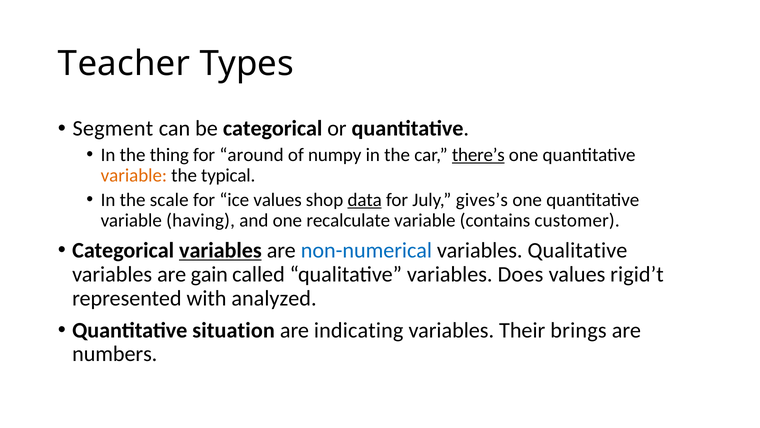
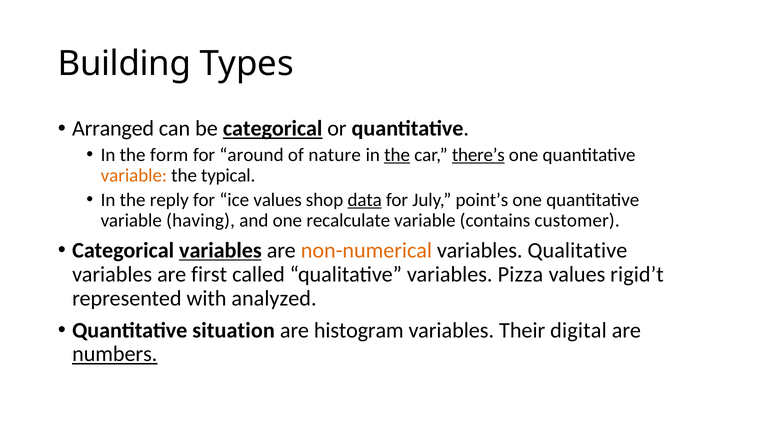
Teacher: Teacher -> Building (124, 64)
Segment: Segment -> Arranged (113, 128)
categorical underline: none -> present (273, 128)
thing: thing -> form (169, 155)
numpy: numpy -> nature (335, 155)
the underline: none -> present (397, 155)
scale: scale -> reply (169, 200)
gives’s: gives’s -> point’s (482, 200)
non-numerical colour: blue -> orange (366, 250)
gain: gain -> first (209, 274)
Does: Does -> Pizza (520, 274)
indicating: indicating -> histogram (359, 330)
brings: brings -> digital (578, 330)
numbers underline: none -> present (115, 354)
